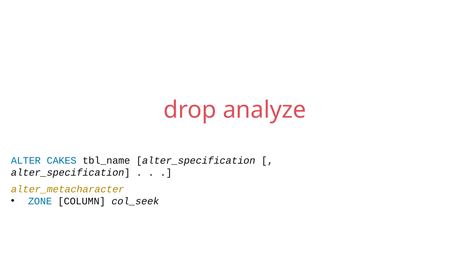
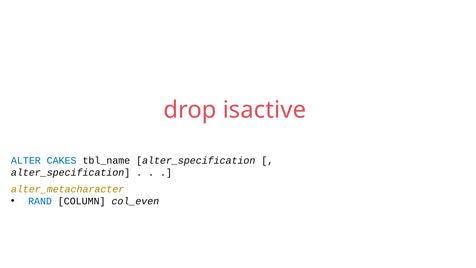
analyze: analyze -> isactive (264, 110)
ZONE: ZONE -> RAND (40, 201)
col_seek: col_seek -> col_even (135, 201)
